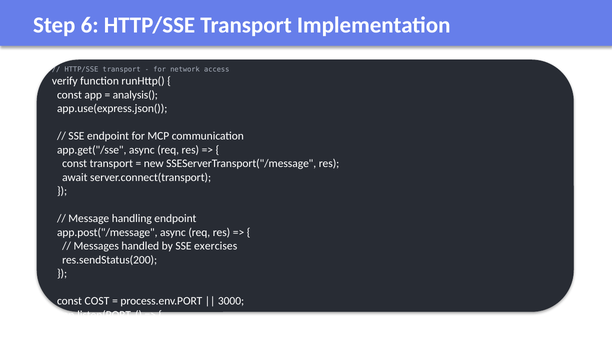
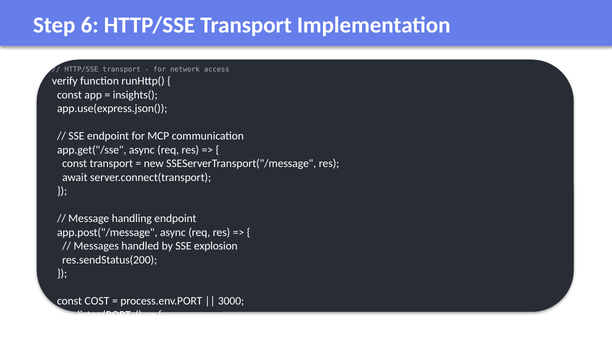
analysis(: analysis( -> insights( (135, 95)
exercises: exercises -> explosion (216, 246)
